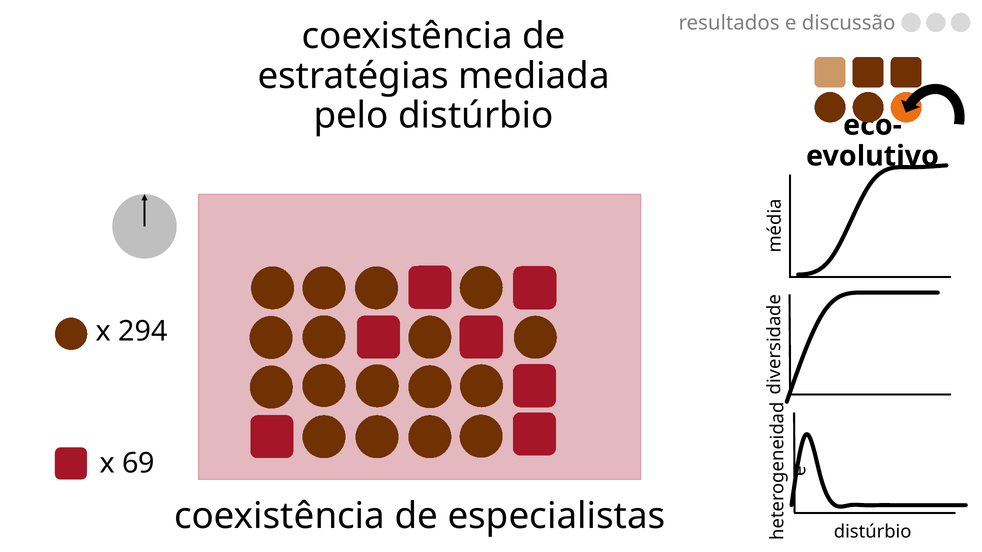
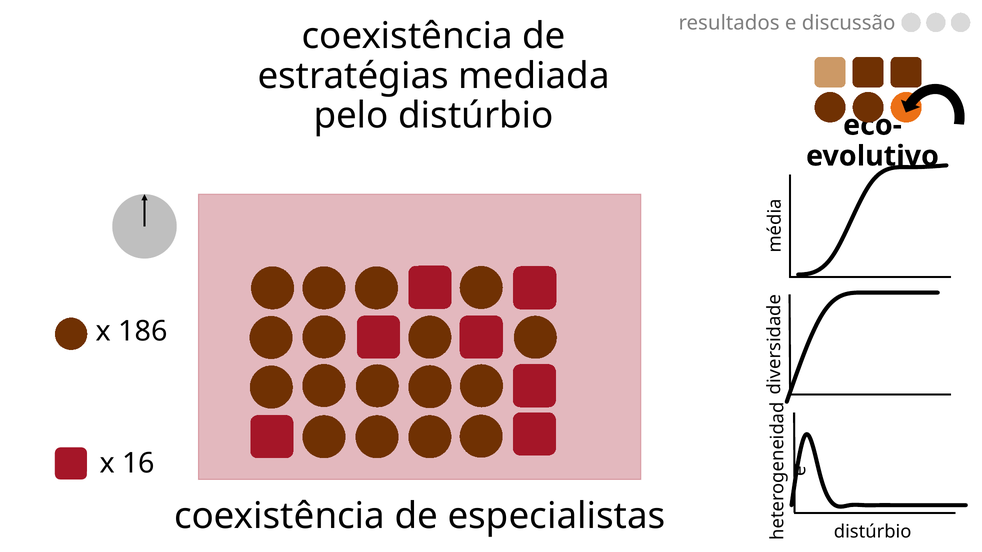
294: 294 -> 186 (143, 331)
69: 69 -> 16 (138, 464)
